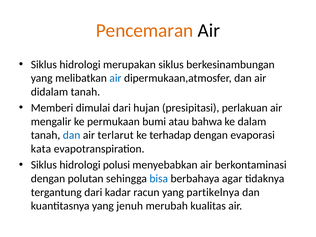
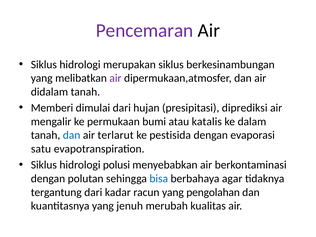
Pencemaran colour: orange -> purple (145, 31)
air colour: blue -> purple (115, 78)
perlakuan: perlakuan -> diprediksi (245, 108)
bahwa: bahwa -> katalis (207, 122)
terhadap: terhadap -> pestisida (170, 135)
kata: kata -> satu (41, 149)
partikelnya: partikelnya -> pengolahan (213, 192)
